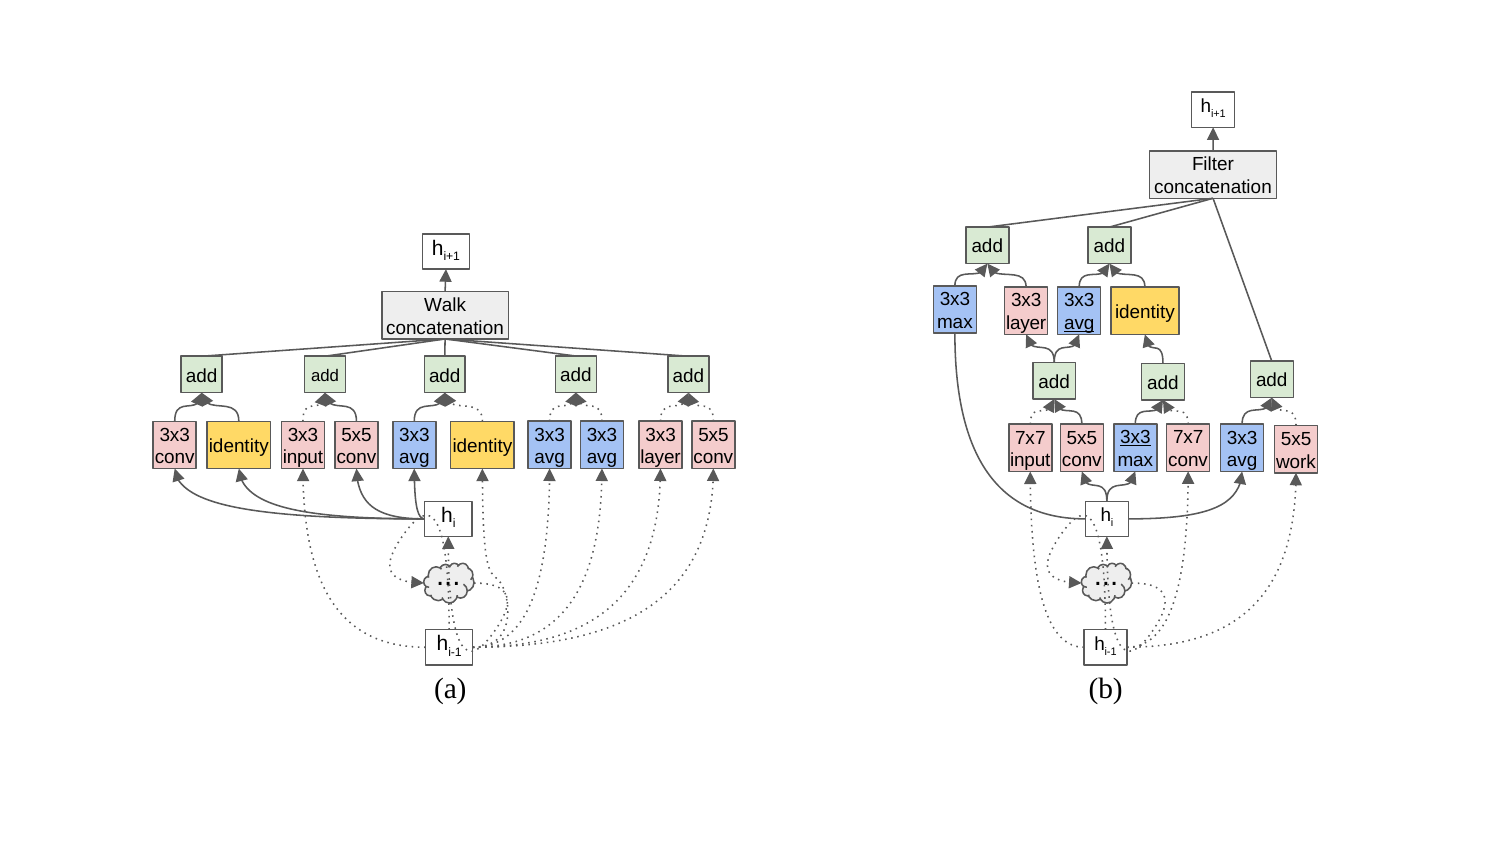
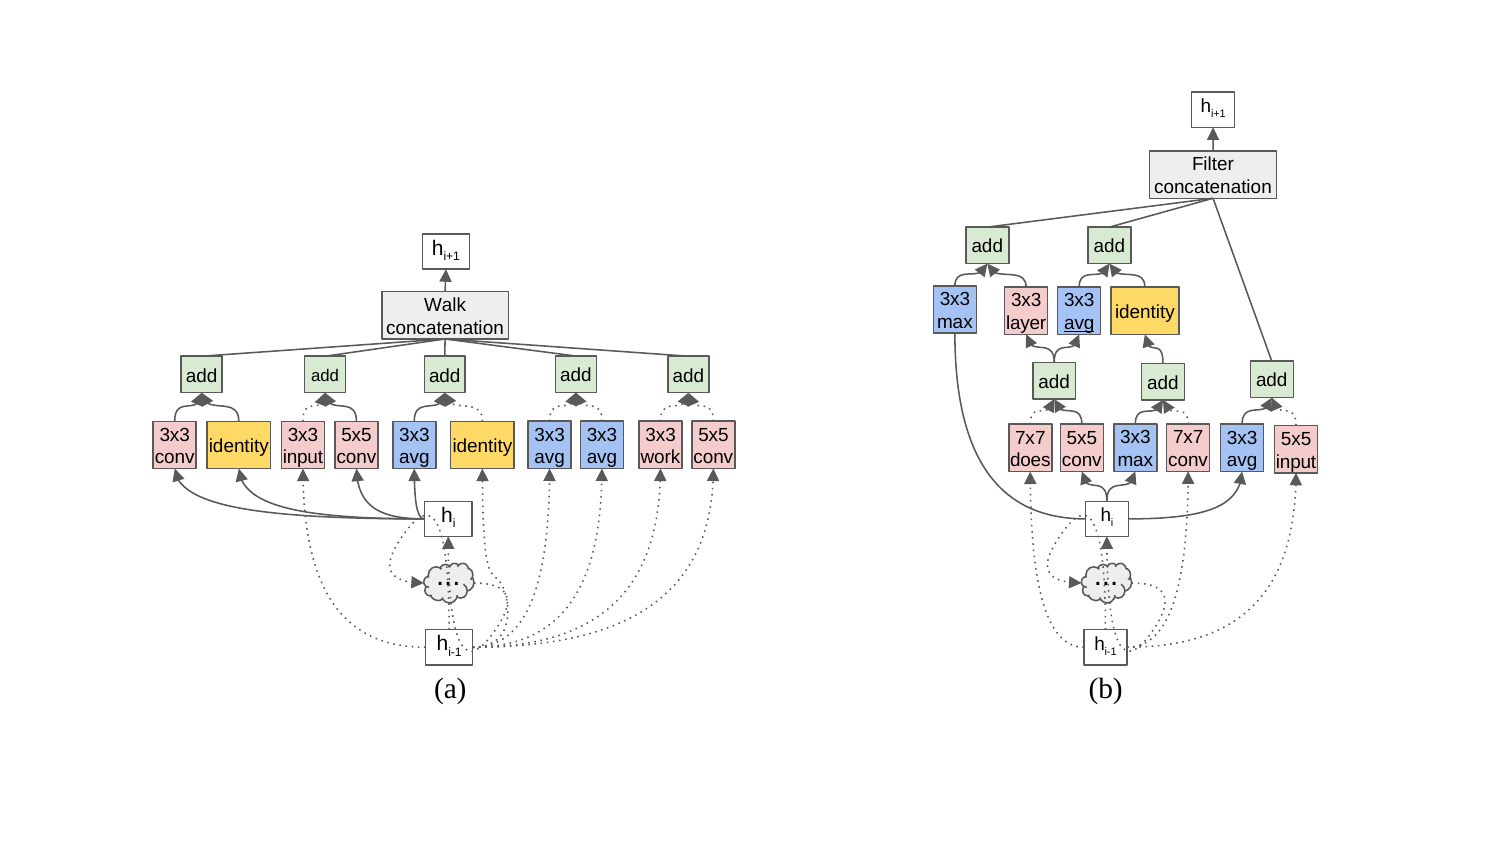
3x3 underline: present -> none (1135, 437)
layer: layer -> work (660, 457)
input: input -> does (1030, 460)
work: work -> input (1296, 462)
